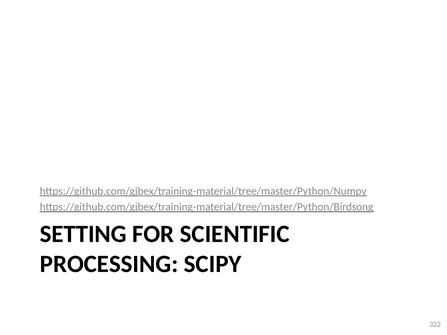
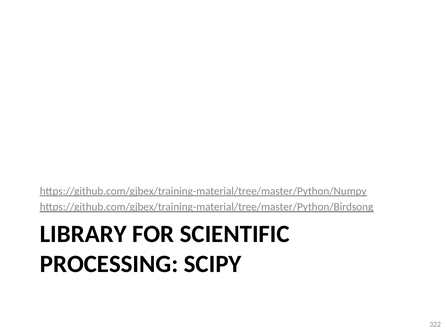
SETTING: SETTING -> LIBRARY (83, 234)
